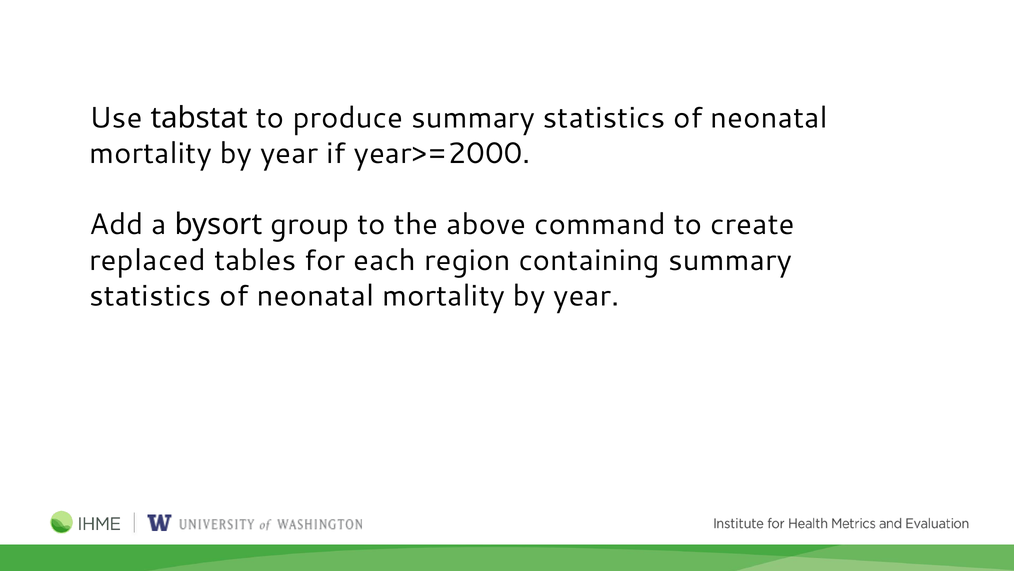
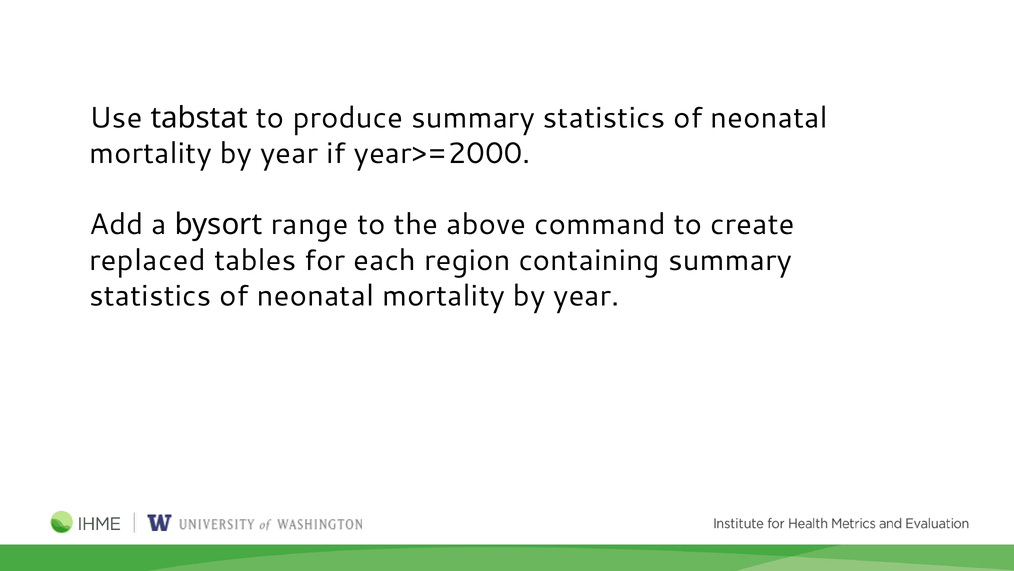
group: group -> range (310, 224)
